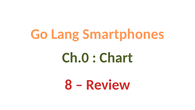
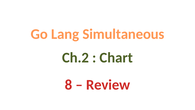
Smartphones: Smartphones -> Simultaneous (123, 34)
Ch.0: Ch.0 -> Ch.2 (75, 57)
